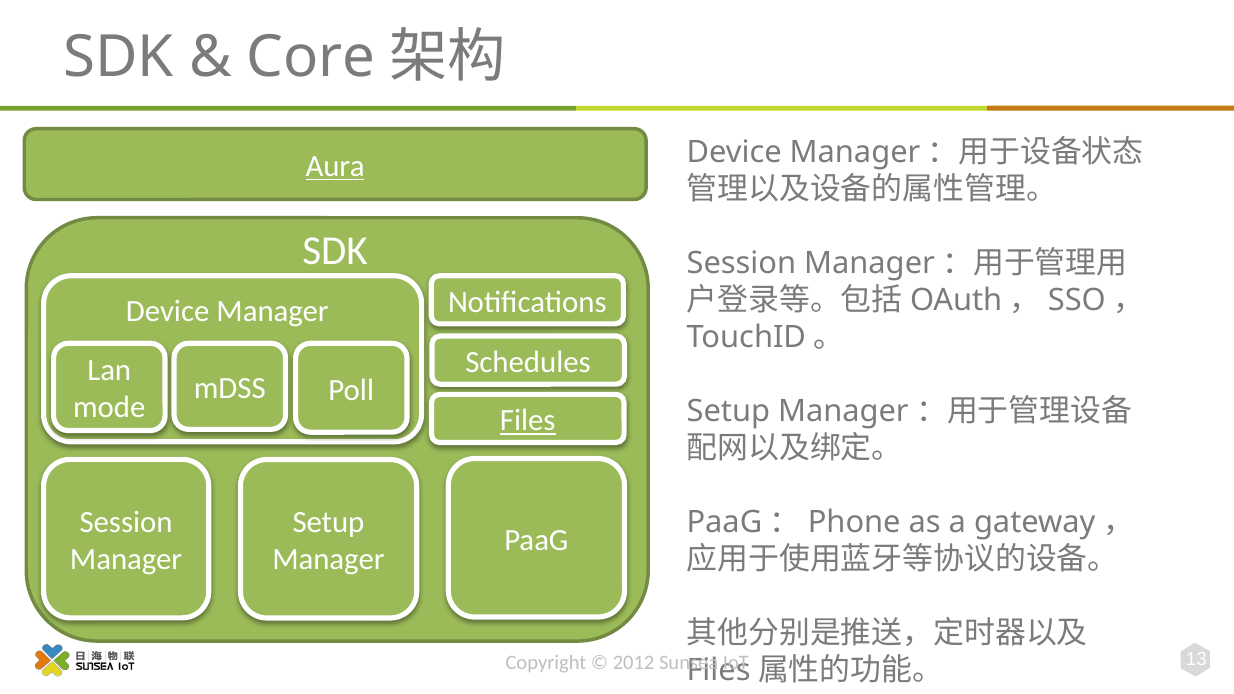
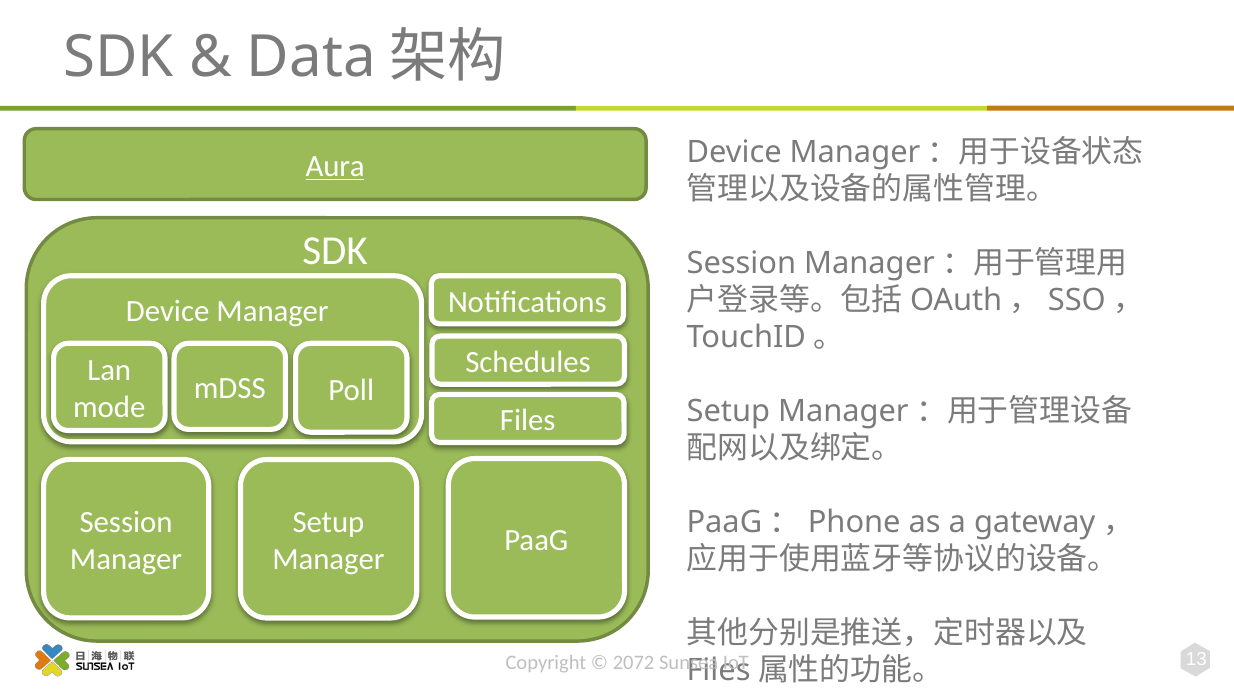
Core: Core -> Data (311, 57)
Files underline: present -> none (528, 421)
2012: 2012 -> 2072 (634, 663)
